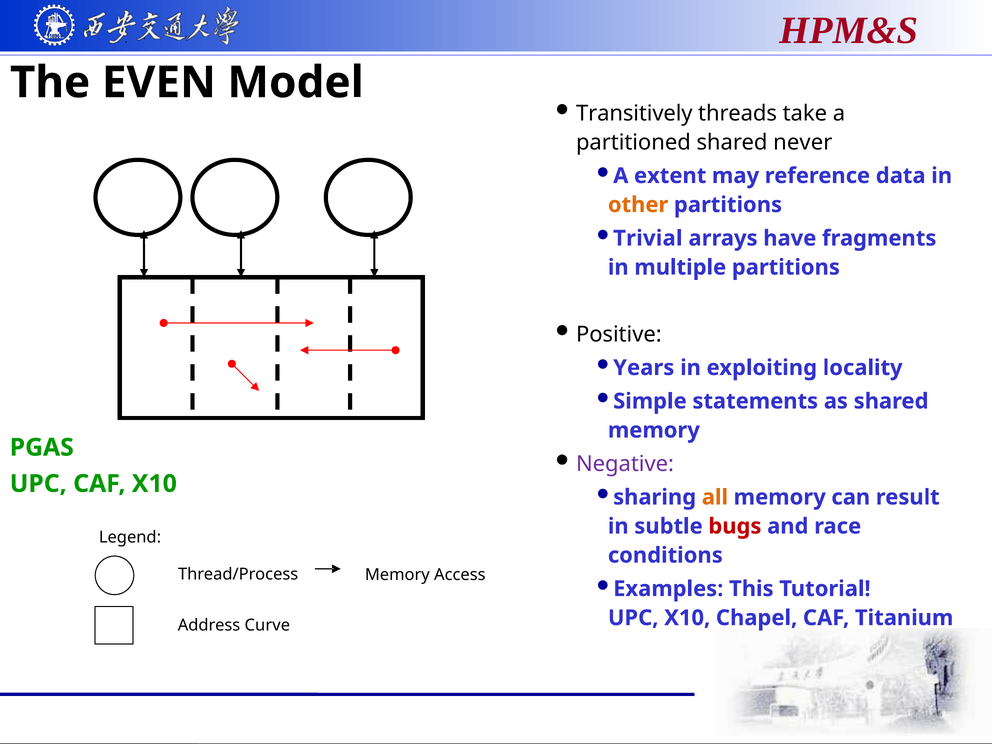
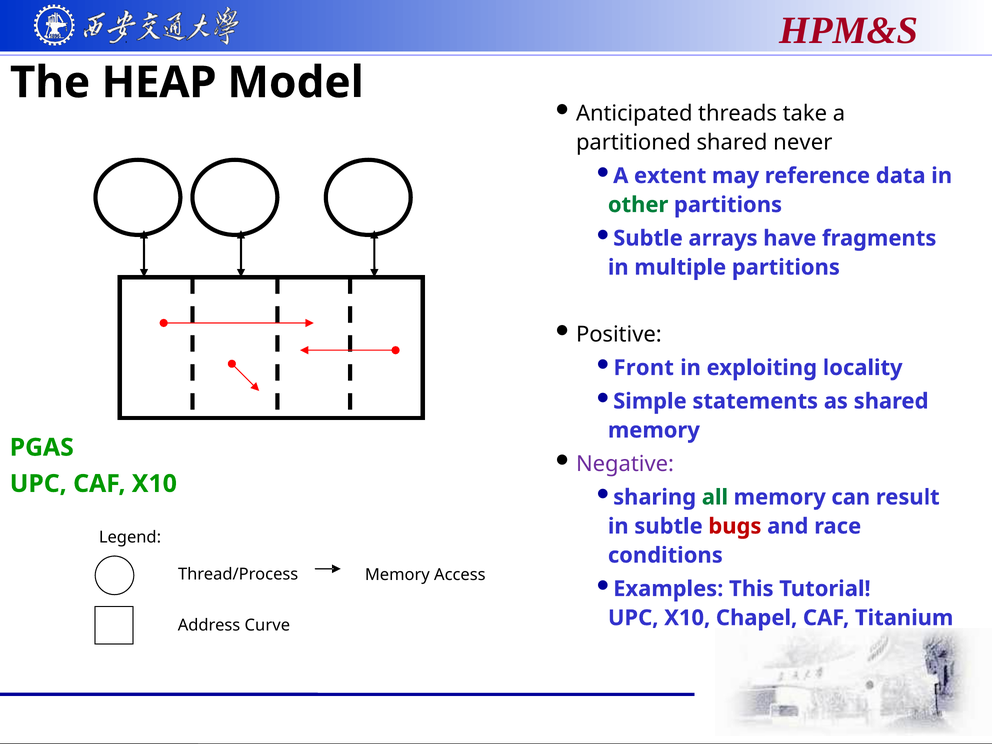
EVEN: EVEN -> HEAP (159, 83)
Transitively: Transitively -> Anticipated (634, 113)
other colour: orange -> green (638, 205)
Trivial: Trivial -> Subtle (648, 238)
Years: Years -> Front (644, 368)
all colour: orange -> green (715, 497)
